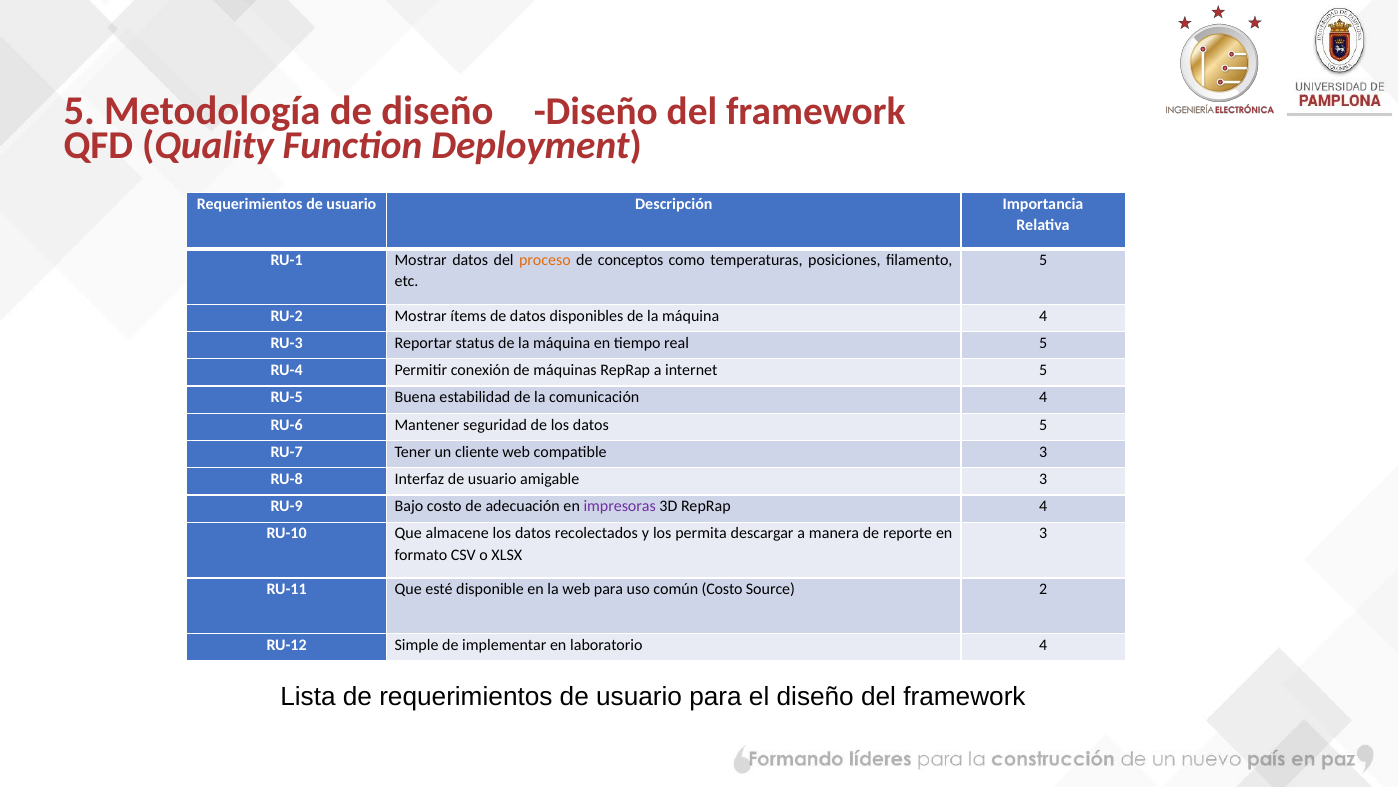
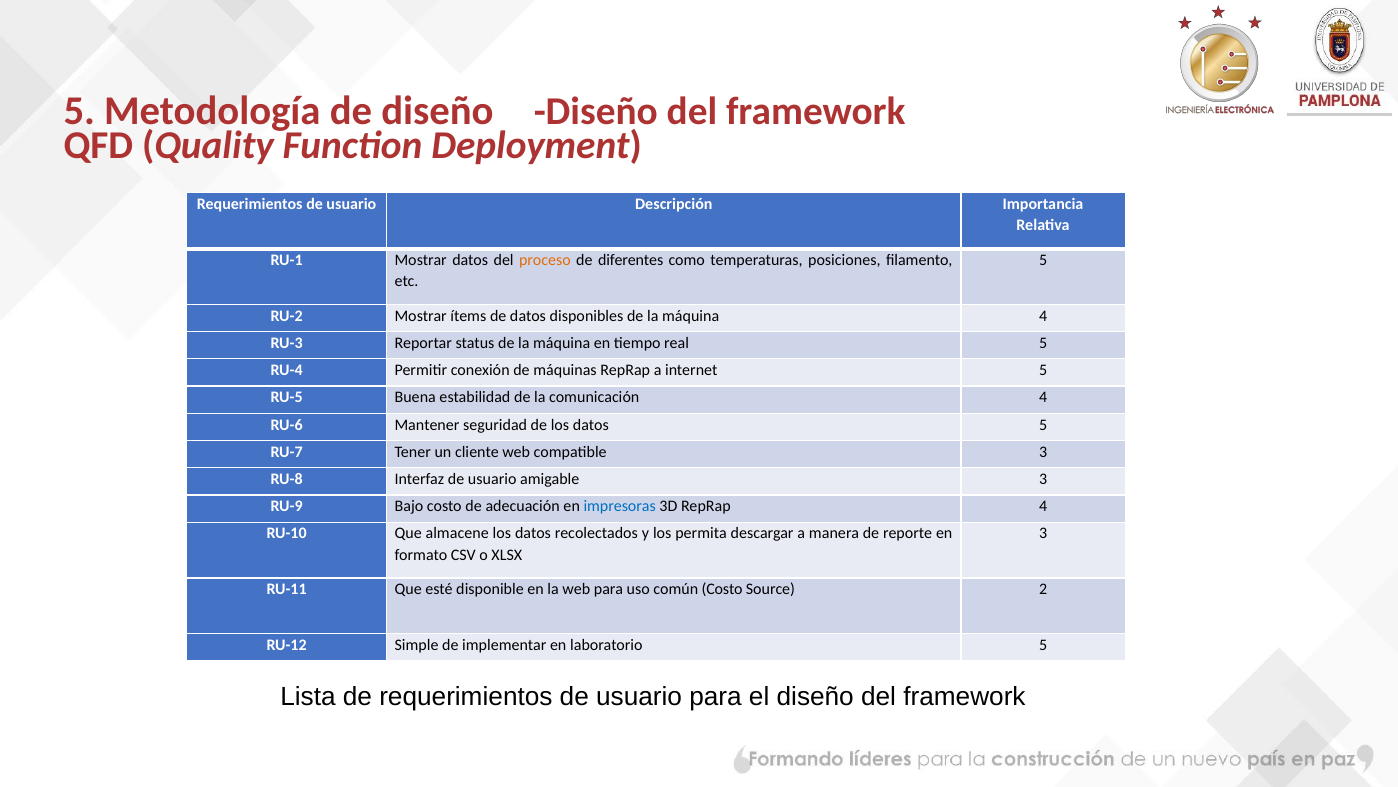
conceptos: conceptos -> diferentes (631, 260)
impresoras colour: purple -> blue (620, 506)
laboratorio 4: 4 -> 5 (1043, 645)
